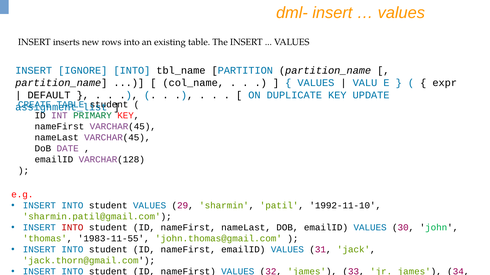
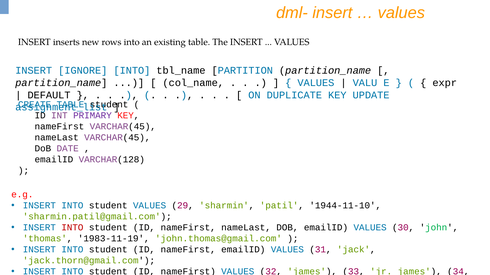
PRIMARY colour: green -> purple (92, 116)
1992-11-10: 1992-11-10 -> 1944-11-10 (345, 206)
1983-11-55: 1983-11-55 -> 1983-11-19 (114, 239)
